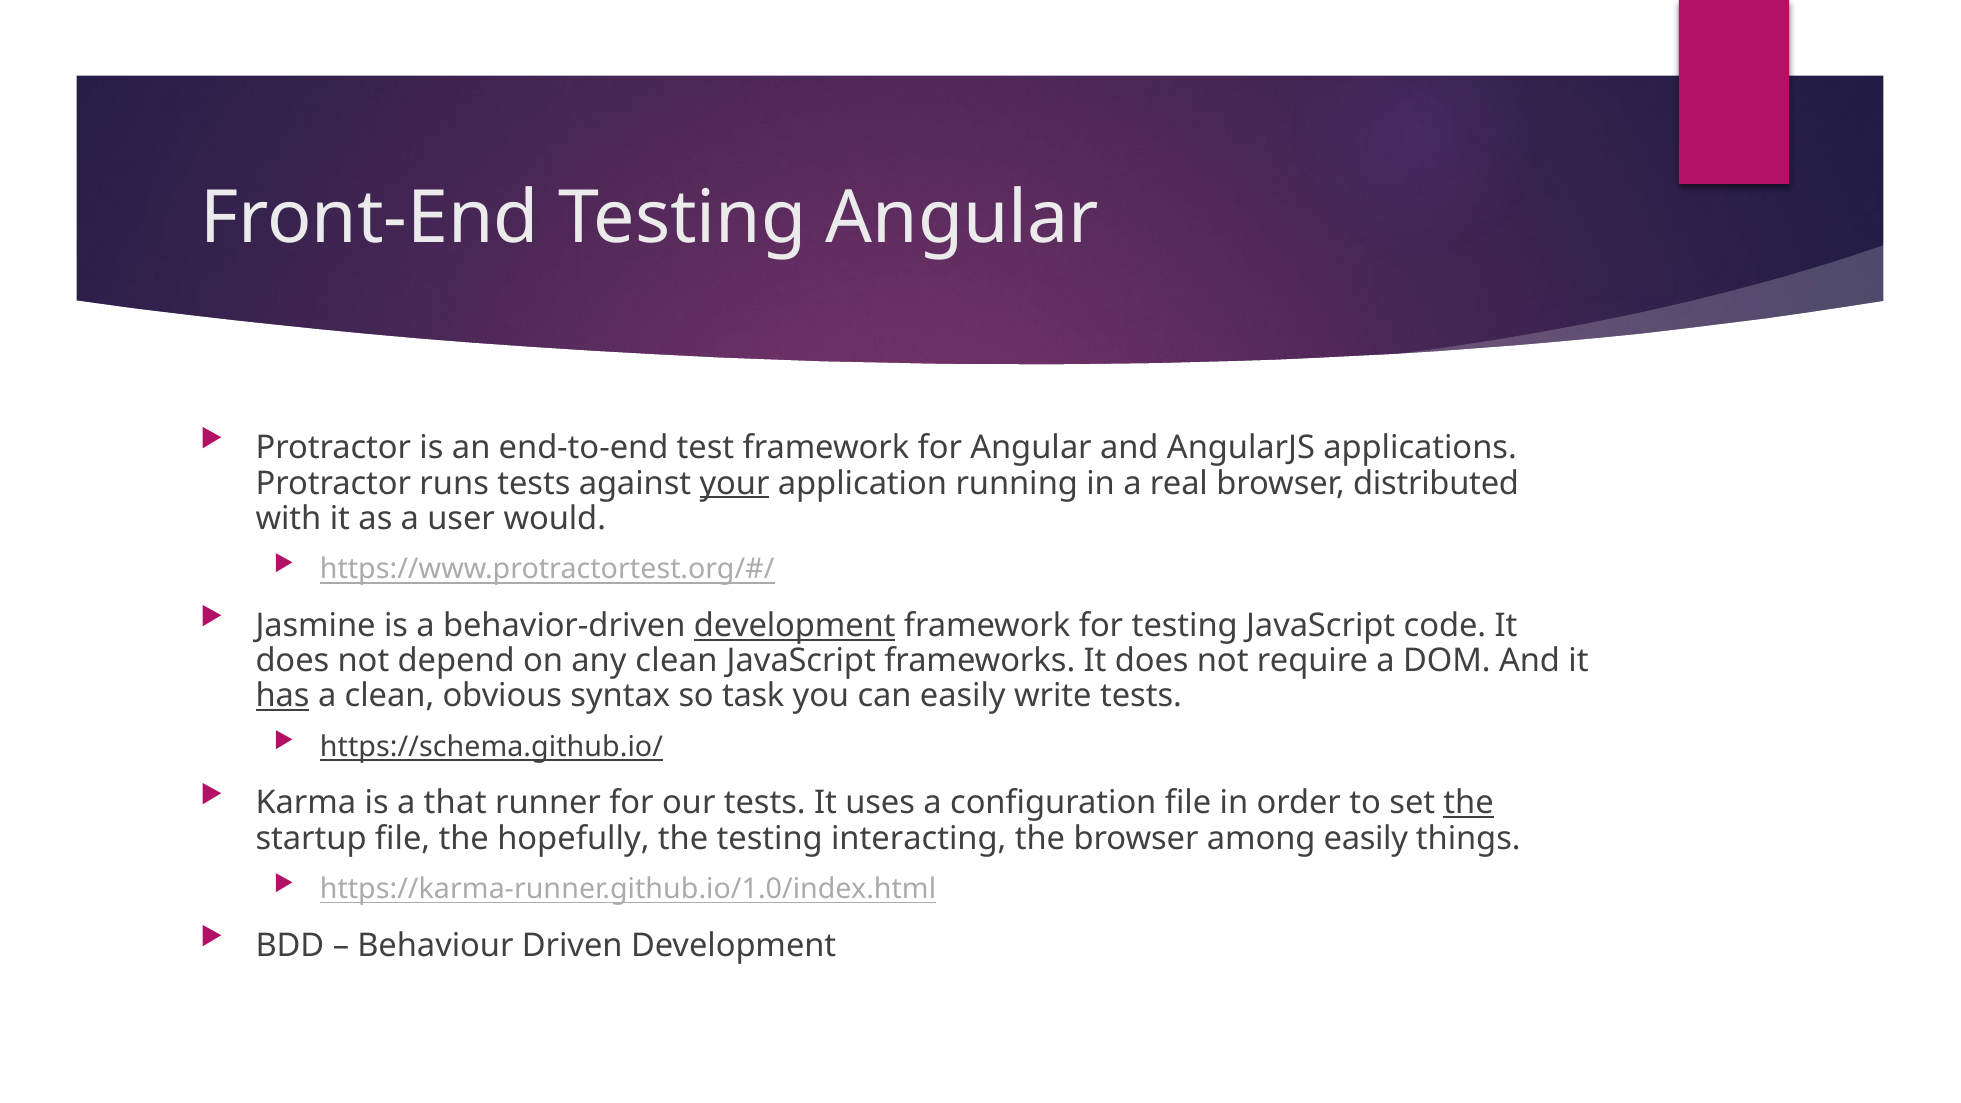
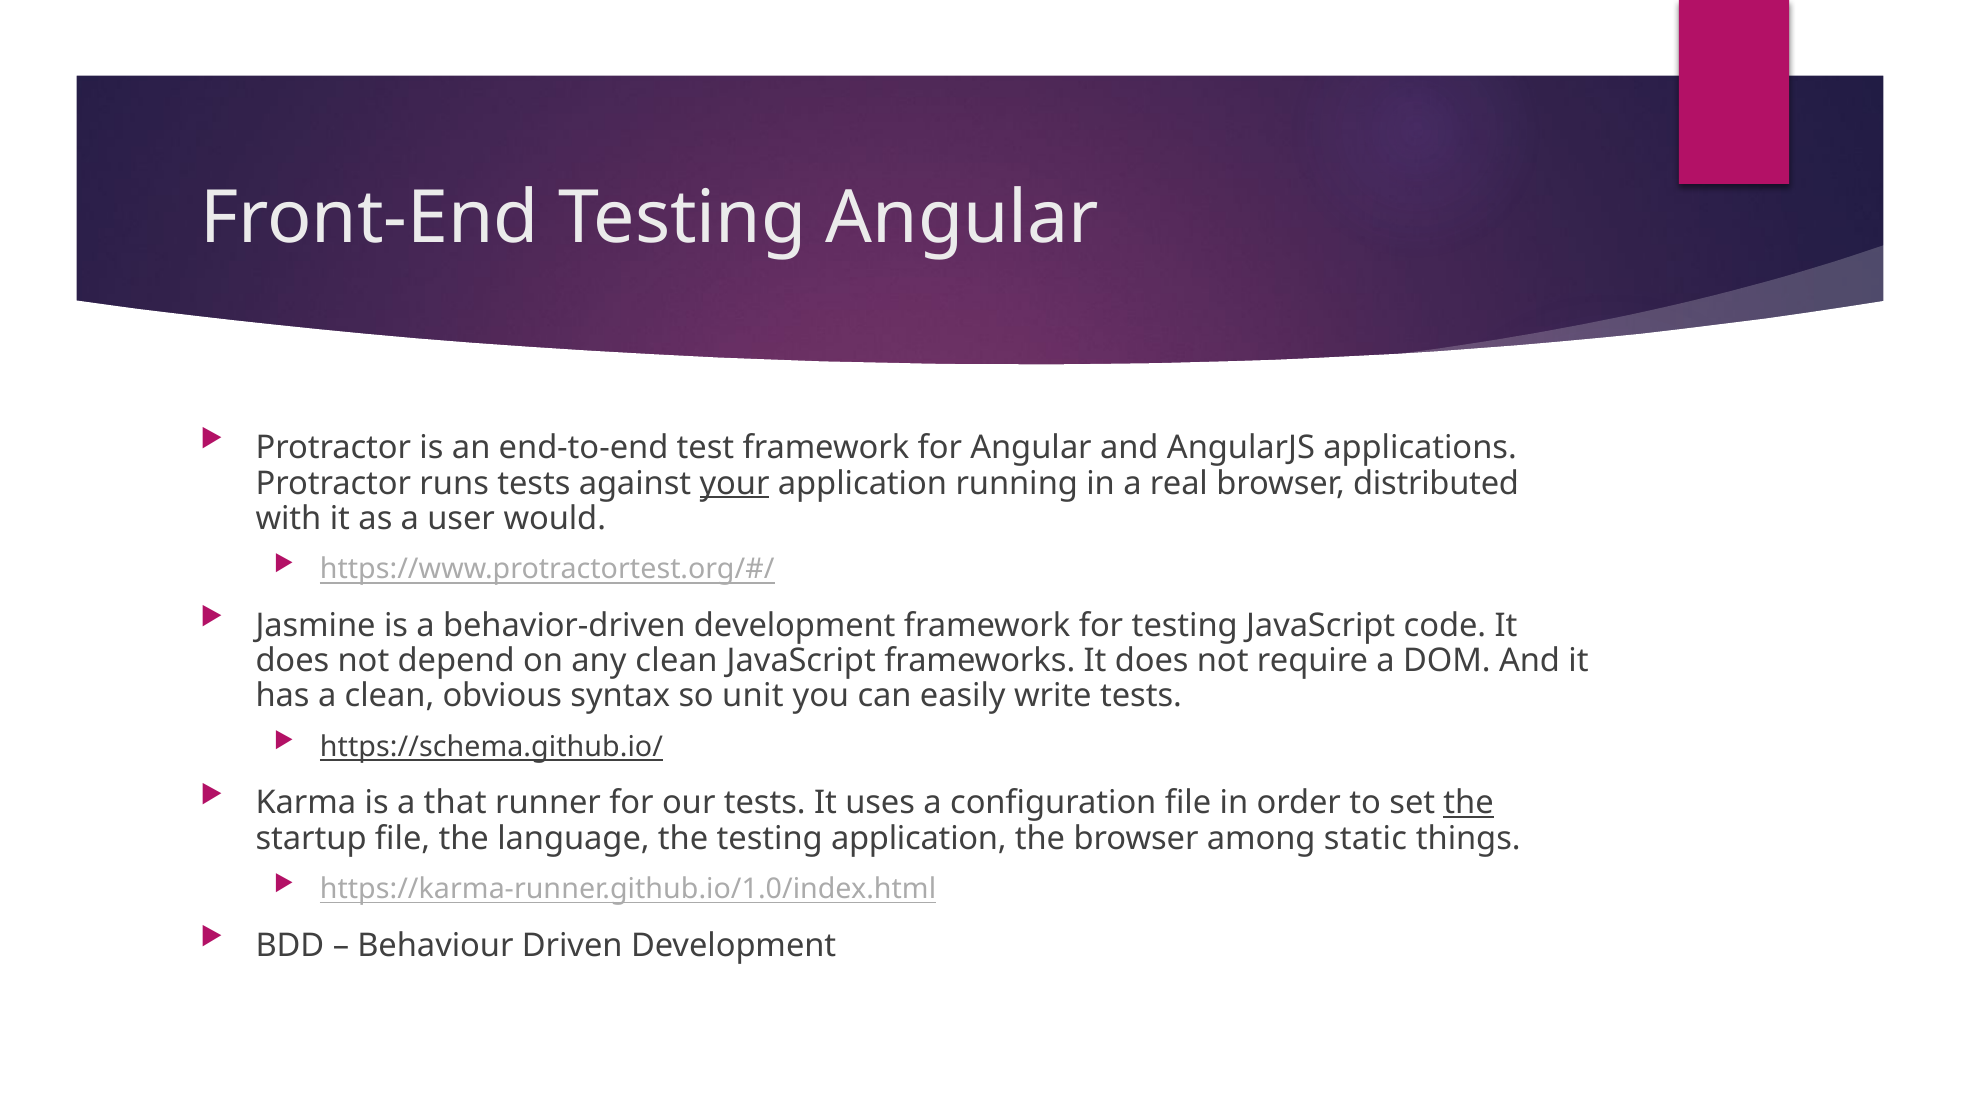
development underline: present -> none (795, 626)
has underline: present -> none (283, 696)
task: task -> unit (753, 696)
hopefully: hopefully -> language (573, 838)
testing interacting: interacting -> application (919, 838)
among easily: easily -> static (1365, 838)
